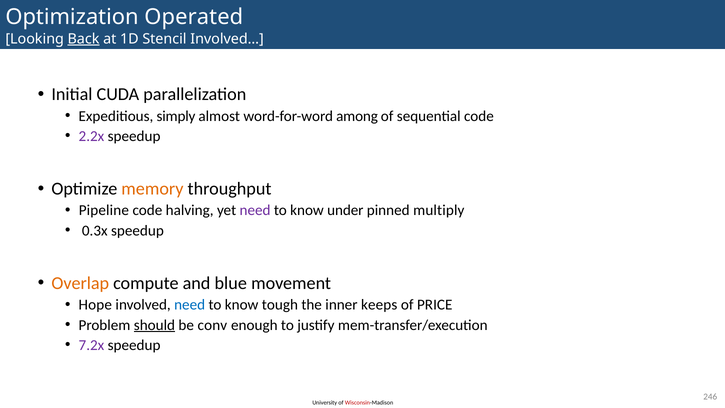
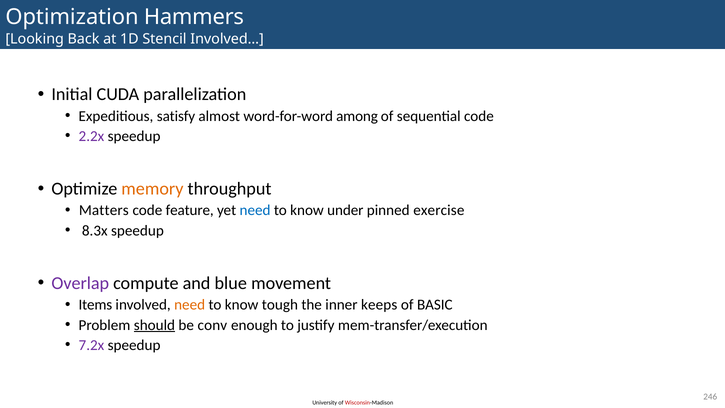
Operated: Operated -> Hammers (194, 17)
Back underline: present -> none (83, 39)
simply: simply -> satisfy (176, 116)
Pipeline: Pipeline -> Matters (104, 210)
halving: halving -> feature (190, 210)
need colour: purple -> blue (255, 210)
multiply: multiply -> exercise (439, 210)
0.3x: 0.3x -> 8.3x (95, 230)
Overlap colour: orange -> purple (80, 283)
Hope: Hope -> Items (95, 305)
need colour: blue -> orange (190, 305)
PRICE: PRICE -> BASIC (435, 305)
